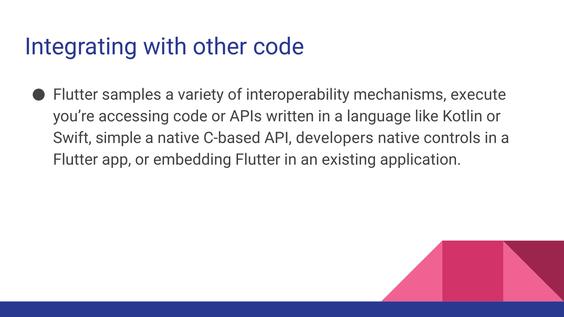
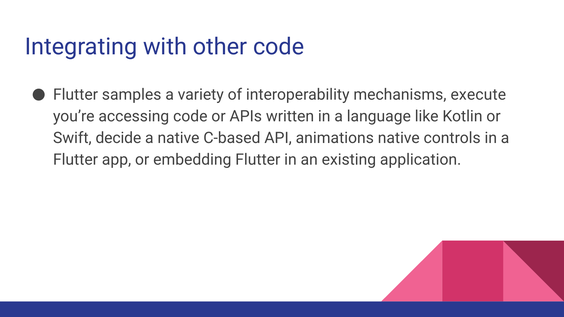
simple: simple -> decide (118, 138)
developers: developers -> animations (335, 138)
